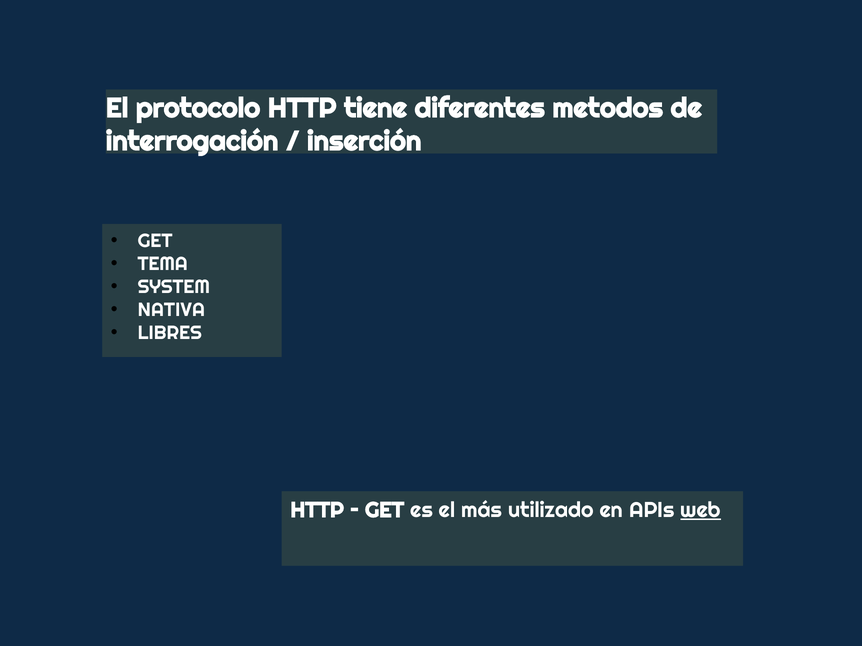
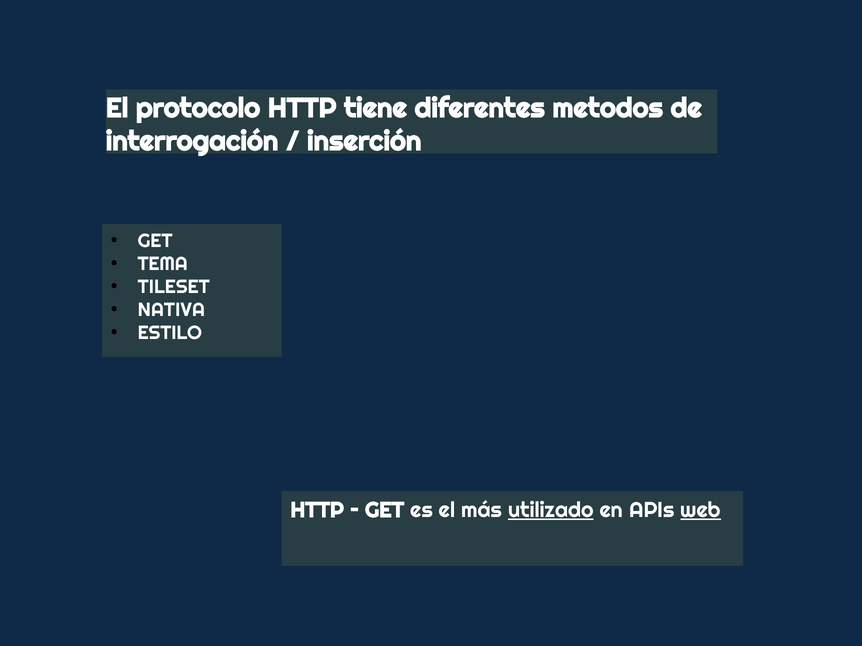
SYSTEM: SYSTEM -> TILESET (174, 287)
LIBRES: LIBRES -> ESTILO (170, 333)
utilizado underline: none -> present (551, 510)
